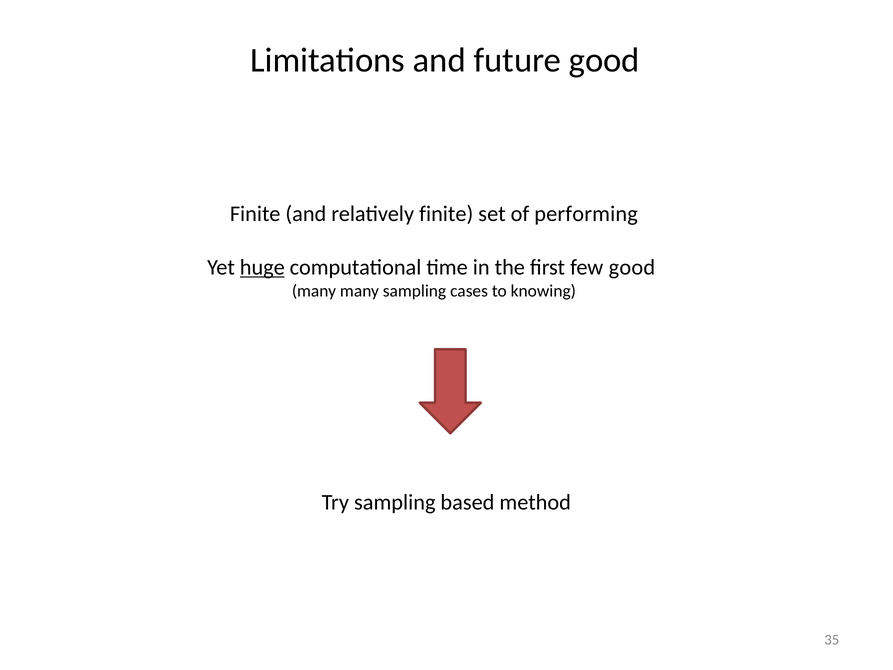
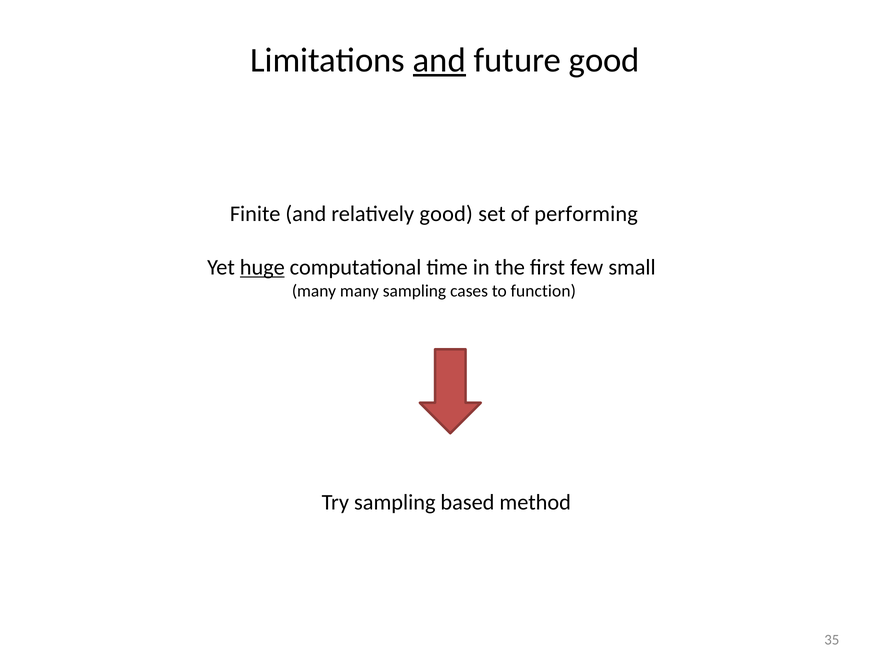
and underline: none -> present (439, 60)
relatively finite: finite -> good (446, 214)
few good: good -> small (632, 267)
knowing: knowing -> function (543, 291)
